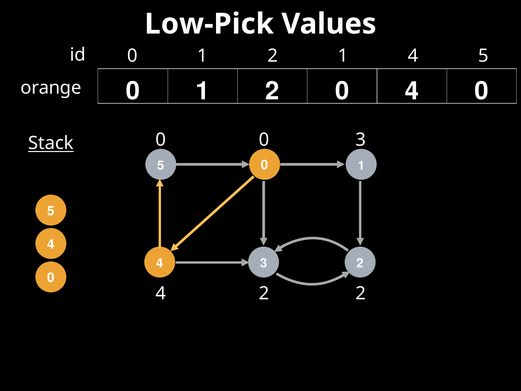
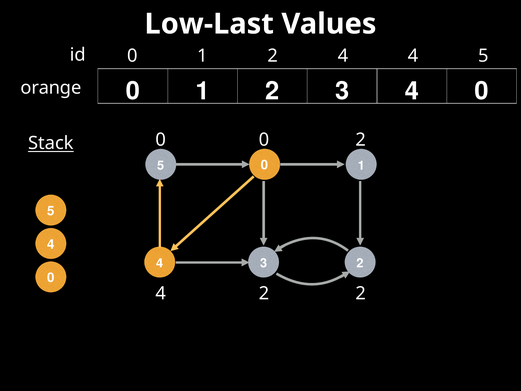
Low-Pick: Low-Pick -> Low-Last (209, 24)
1 2 1: 1 -> 4 (343, 56)
0: 0 -> 3 (342, 91)
3: 3 -> 2 (361, 140)
